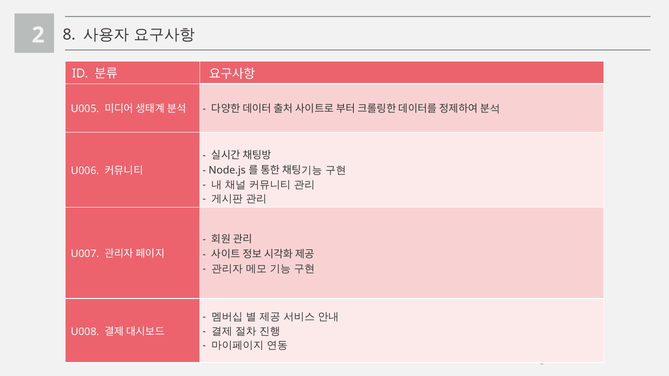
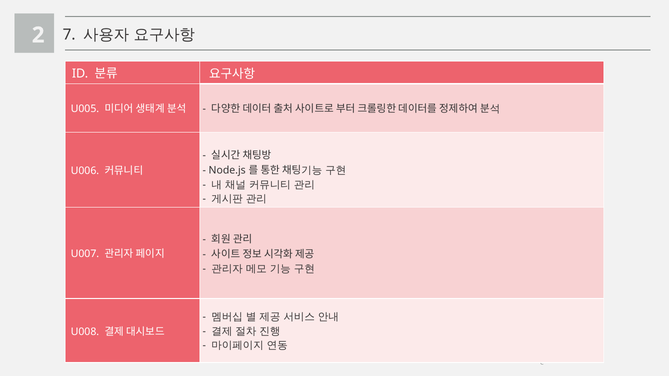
8: 8 -> 7 (69, 35)
